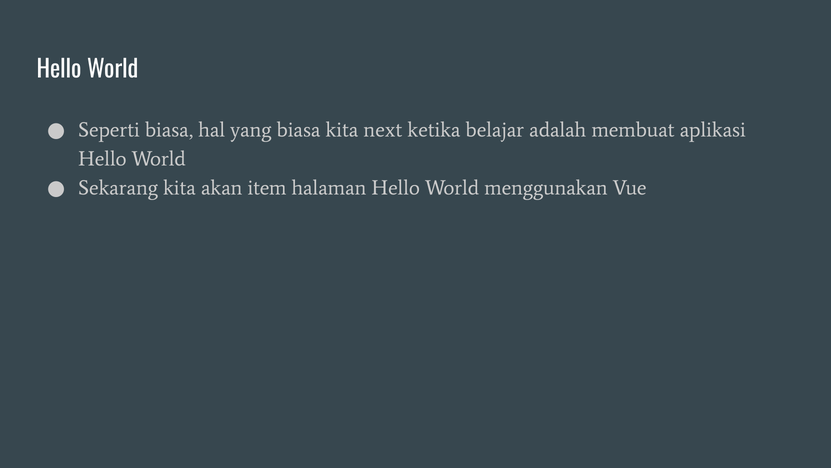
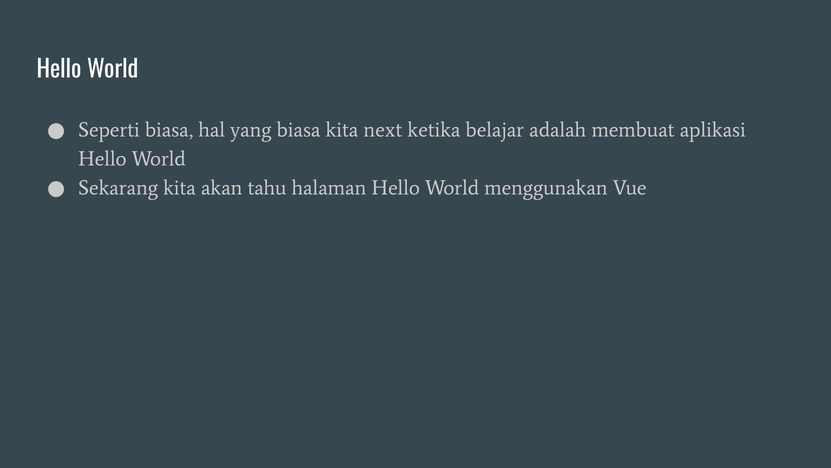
item: item -> tahu (267, 188)
